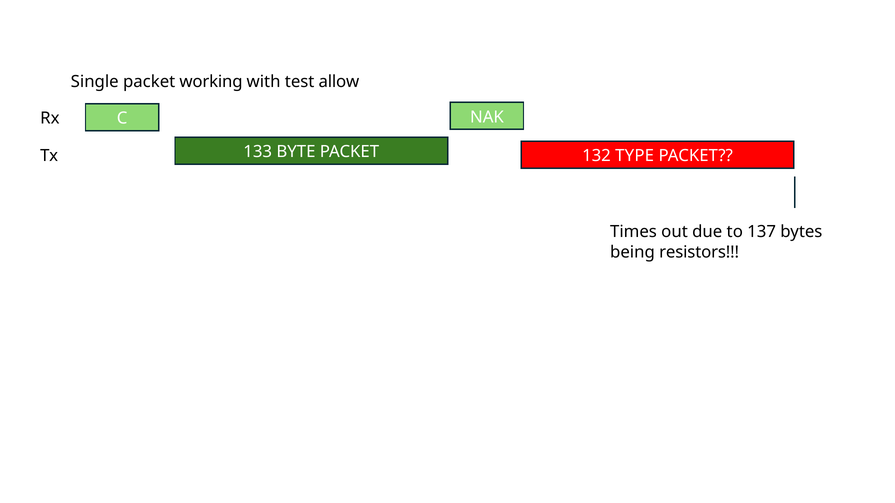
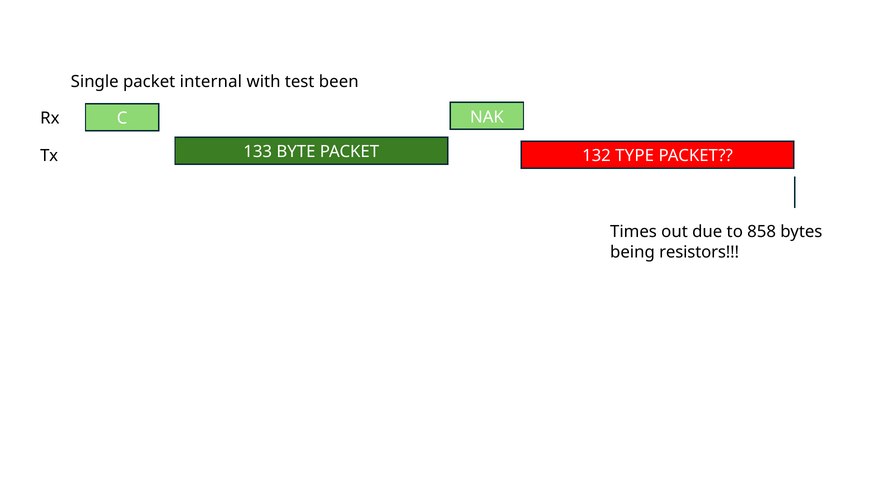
working: working -> internal (211, 82)
allow: allow -> been (339, 82)
137: 137 -> 858 (762, 232)
